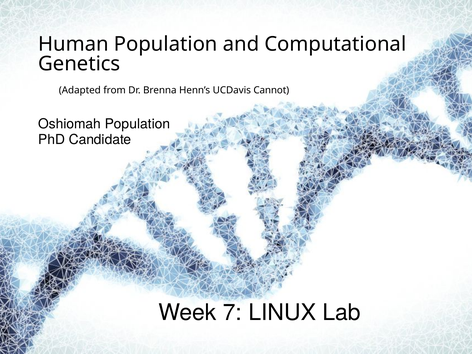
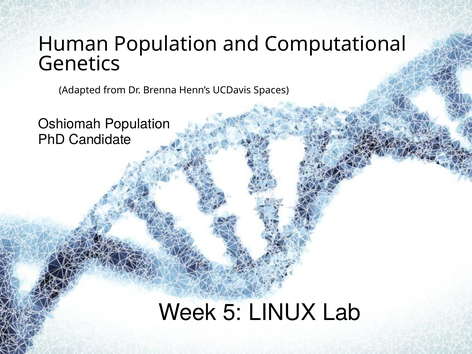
Cannot: Cannot -> Spaces (271, 90)
7: 7 -> 5 (232, 313)
